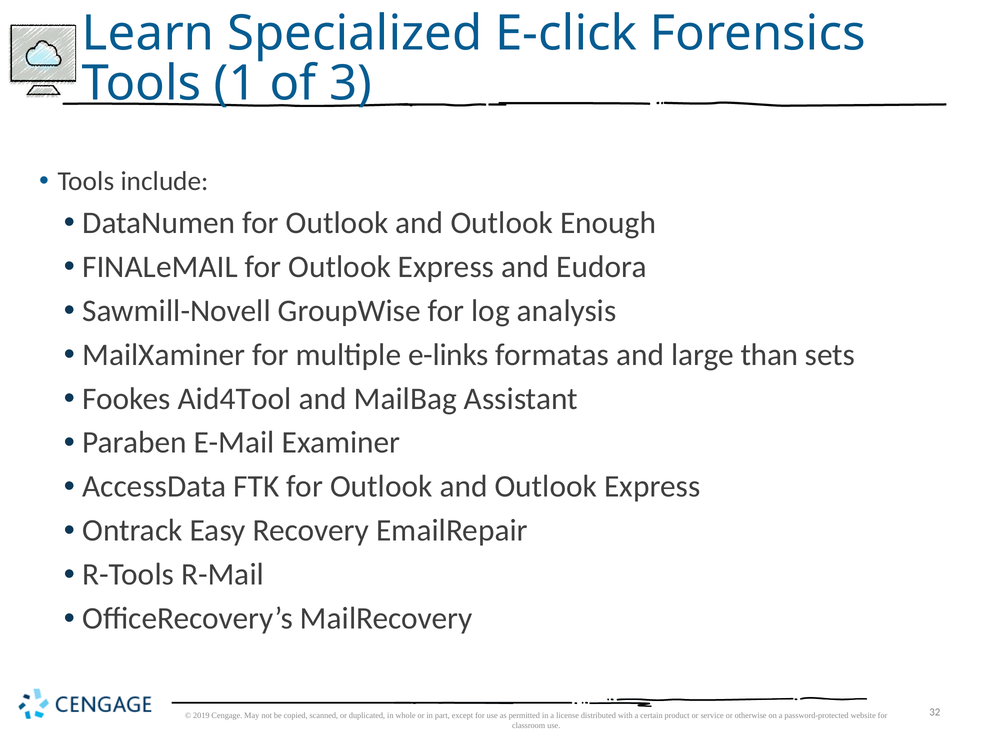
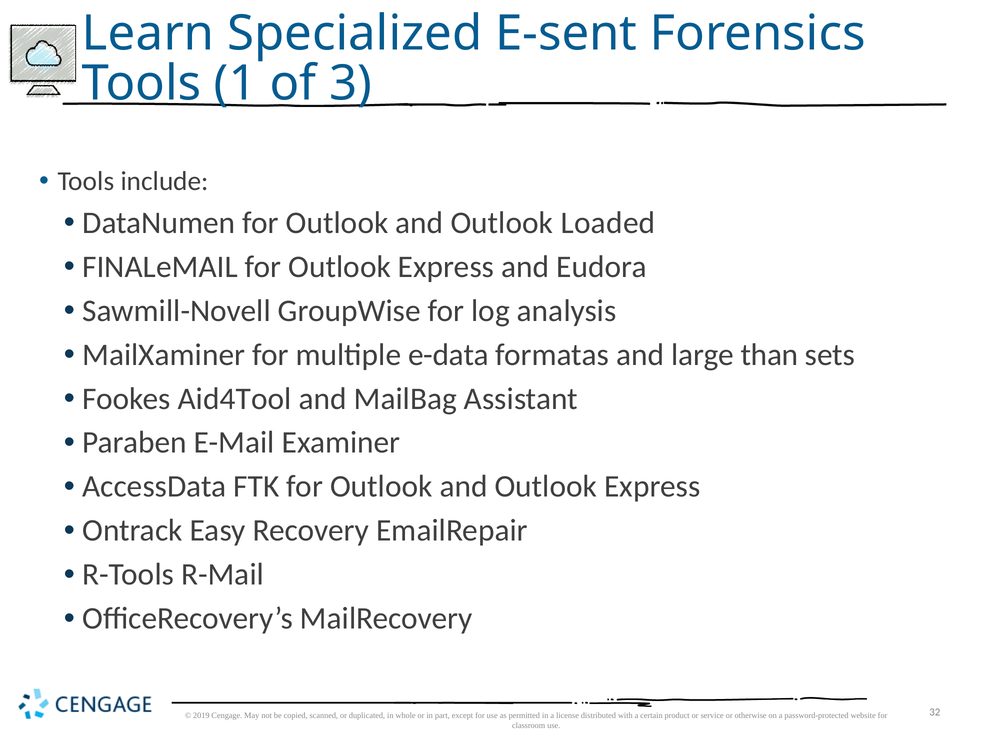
E-click: E-click -> E-sent (566, 33)
Enough: Enough -> Loaded (608, 223)
e-links: e-links -> e-data (448, 355)
